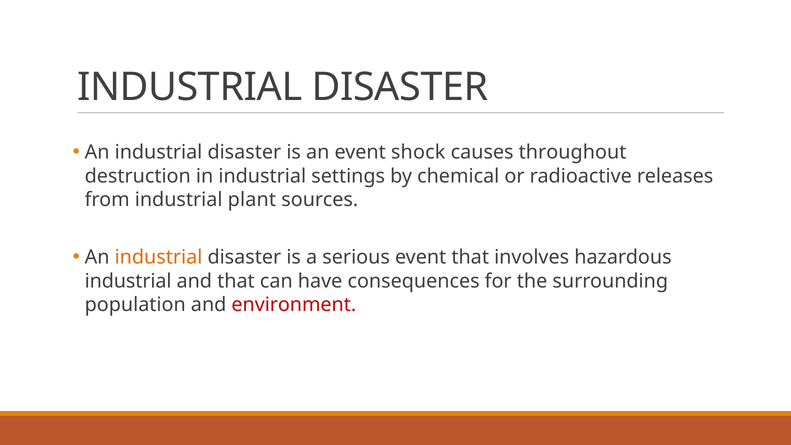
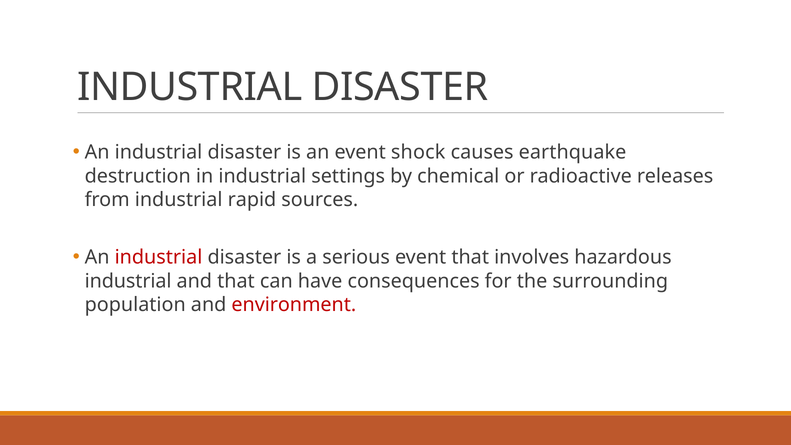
throughout: throughout -> earthquake (573, 152)
plant: plant -> rapid (252, 200)
industrial colour: orange -> red (159, 257)
